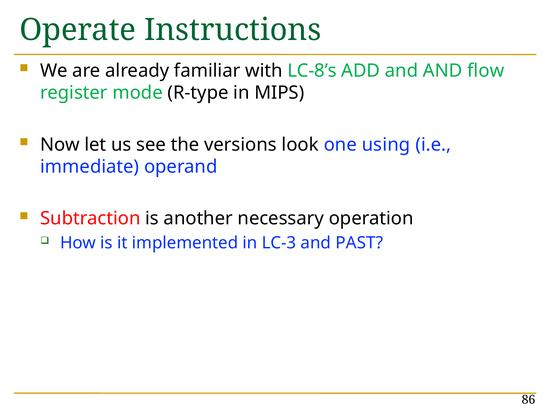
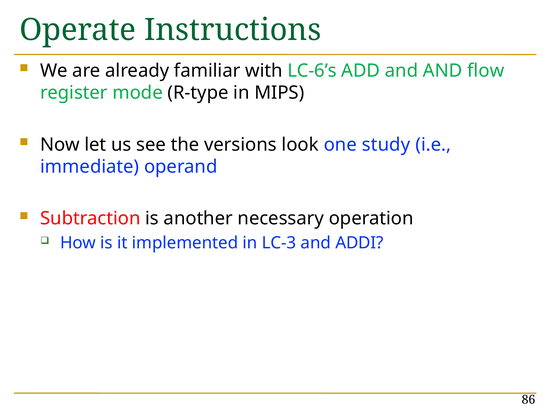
LC-8’s: LC-8’s -> LC-6’s (312, 71)
using: using -> study (386, 145)
PAST: PAST -> ADDI (359, 243)
